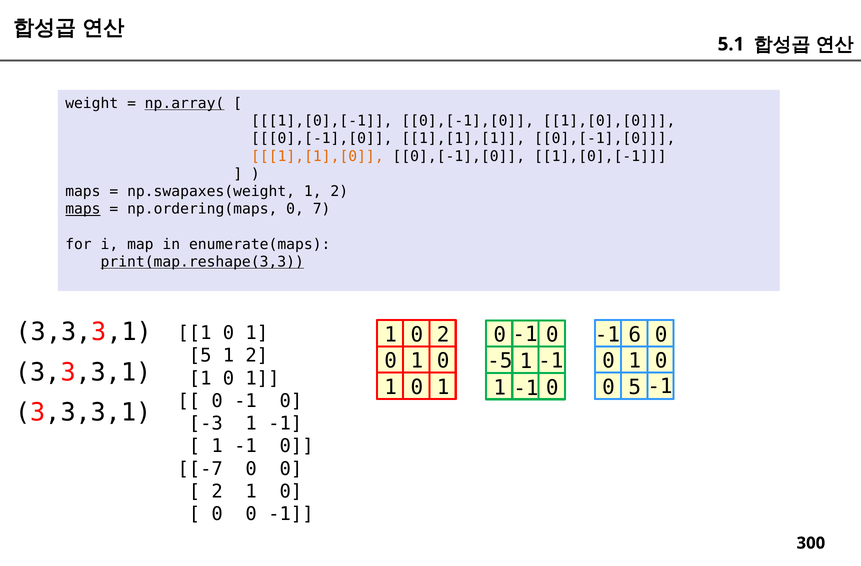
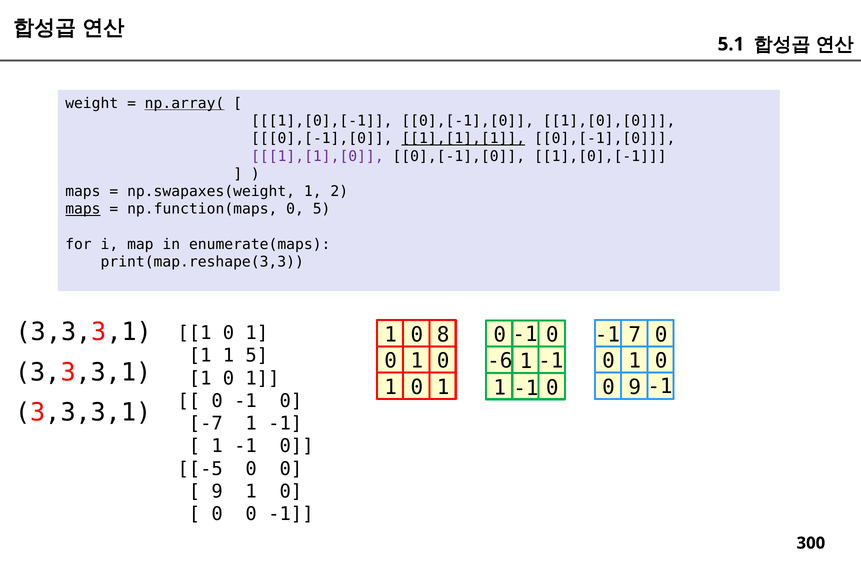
1],[1],[1 underline: none -> present (463, 139)
1],[1],[0 colour: orange -> purple (317, 156)
np.ordering(maps: np.ordering(maps -> np.function(maps (202, 209)
0 7: 7 -> 5 (322, 209)
print(map.reshape(3,3 underline: present -> none (202, 262)
6: 6 -> 7 (635, 334)
0 2: 2 -> 8 (443, 334)
5: 5 -> 1 (200, 355)
2: 2 -> 5 (257, 355)
-5: -5 -> -6 (500, 360)
0 5: 5 -> 9 (635, 387)
-3: -3 -> -7 (206, 423)
-7: -7 -> -5 (200, 468)
2: 2 -> 9 (217, 491)
